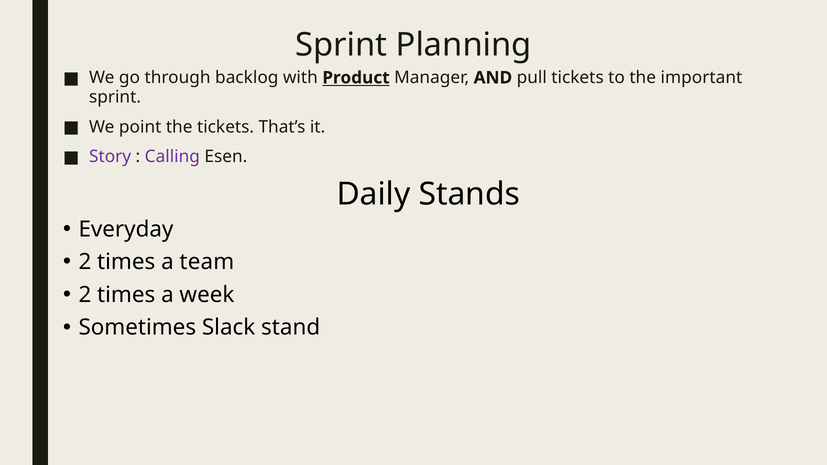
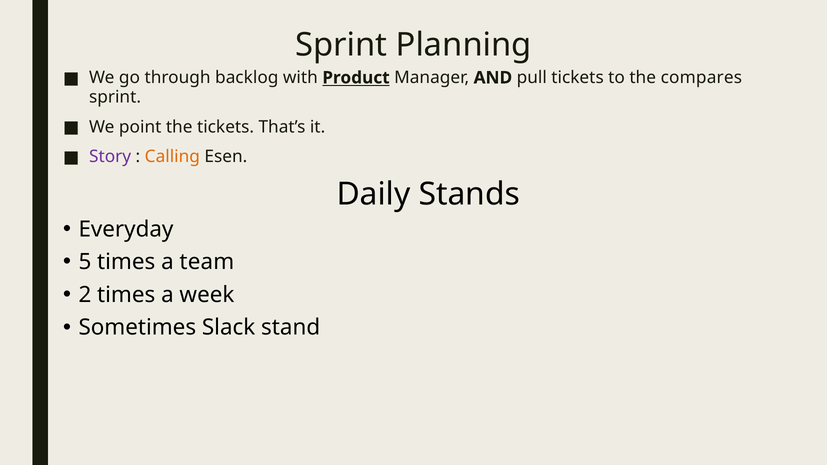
important: important -> compares (701, 78)
Calling colour: purple -> orange (172, 157)
2: 2 -> 5 (85, 262)
